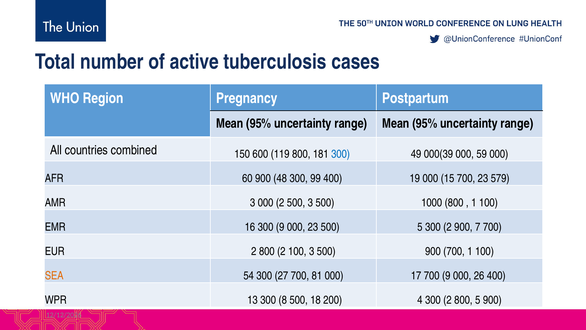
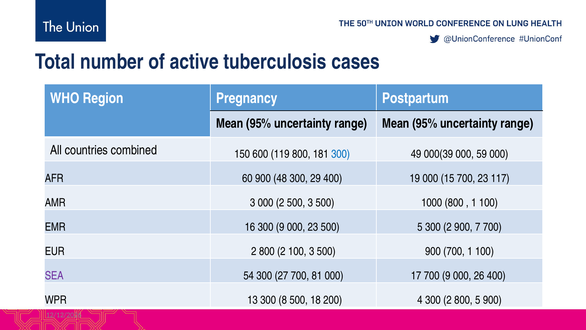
99: 99 -> 29 (316, 178)
579: 579 -> 117 (500, 178)
SEA colour: orange -> purple (54, 275)
